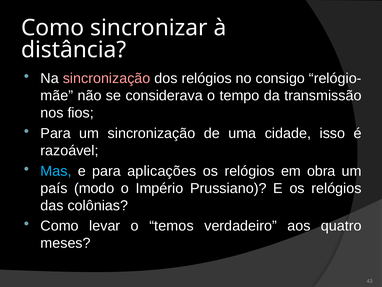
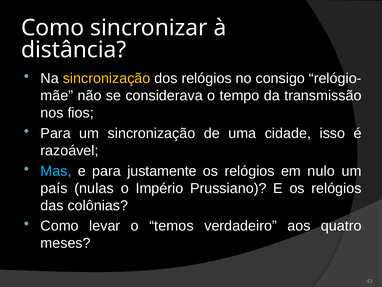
sincronização colour: pink -> yellow (107, 78)
aplicações: aplicações -> justamente (162, 171)
obra: obra -> nulo (321, 171)
modo: modo -> nulas (94, 188)
